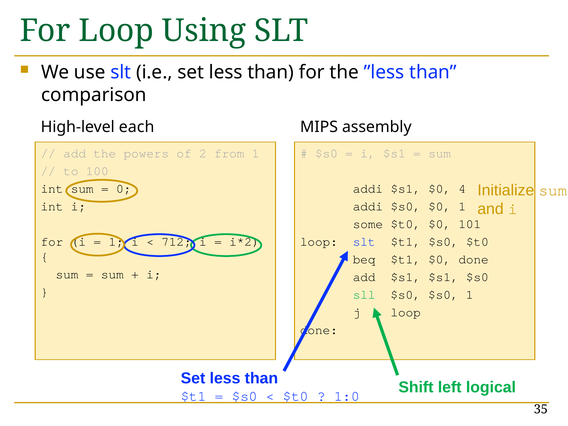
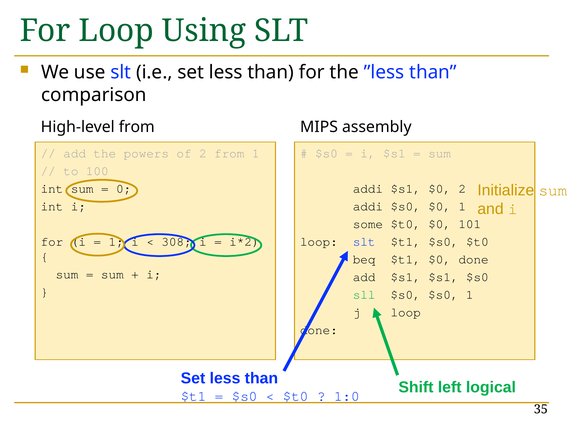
High-level each: each -> from (137, 127)
$0 4: 4 -> 2 (462, 189)
712: 712 -> 308 (177, 242)
